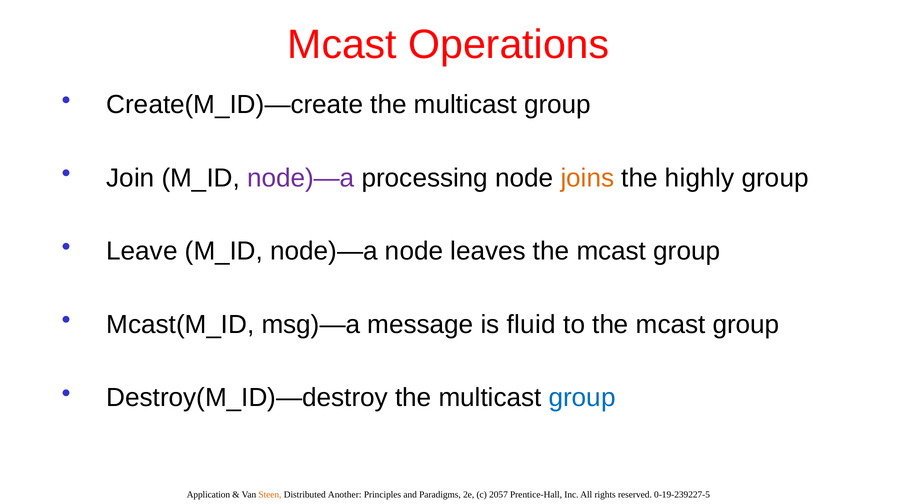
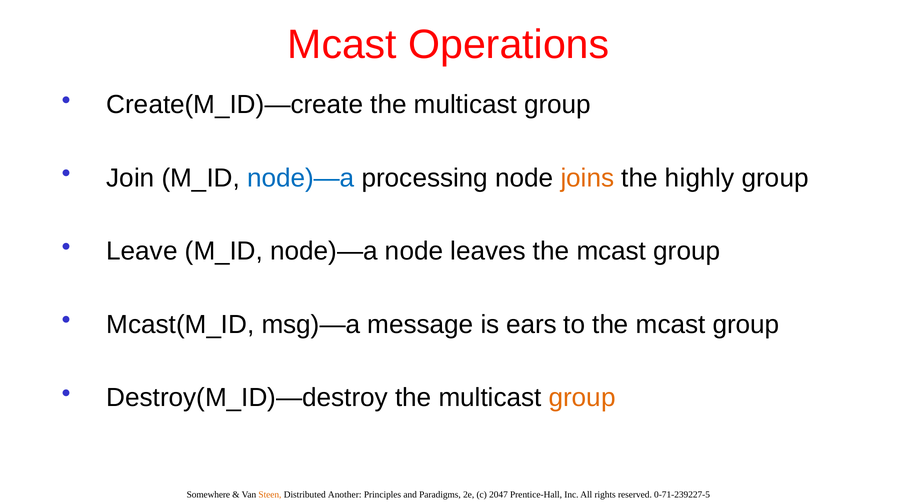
node)—a colour: purple -> blue (301, 178)
fluid: fluid -> ears (532, 325)
group colour: blue -> orange (582, 398)
Application: Application -> Somewhere (208, 495)
2057: 2057 -> 2047 (498, 495)
0-19-239227-5: 0-19-239227-5 -> 0-71-239227-5 (682, 495)
